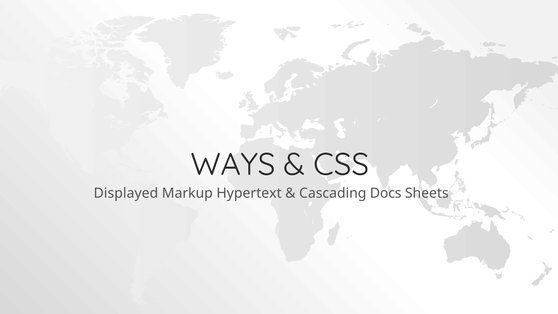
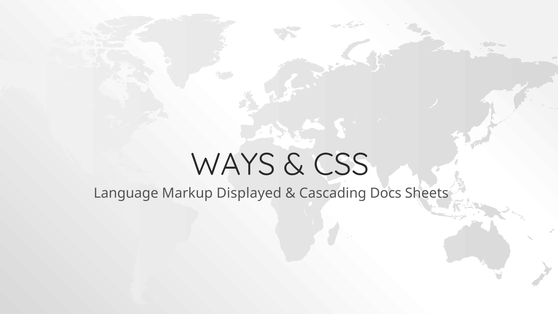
Displayed: Displayed -> Language (126, 193)
Hypertext: Hypertext -> Displayed (249, 193)
